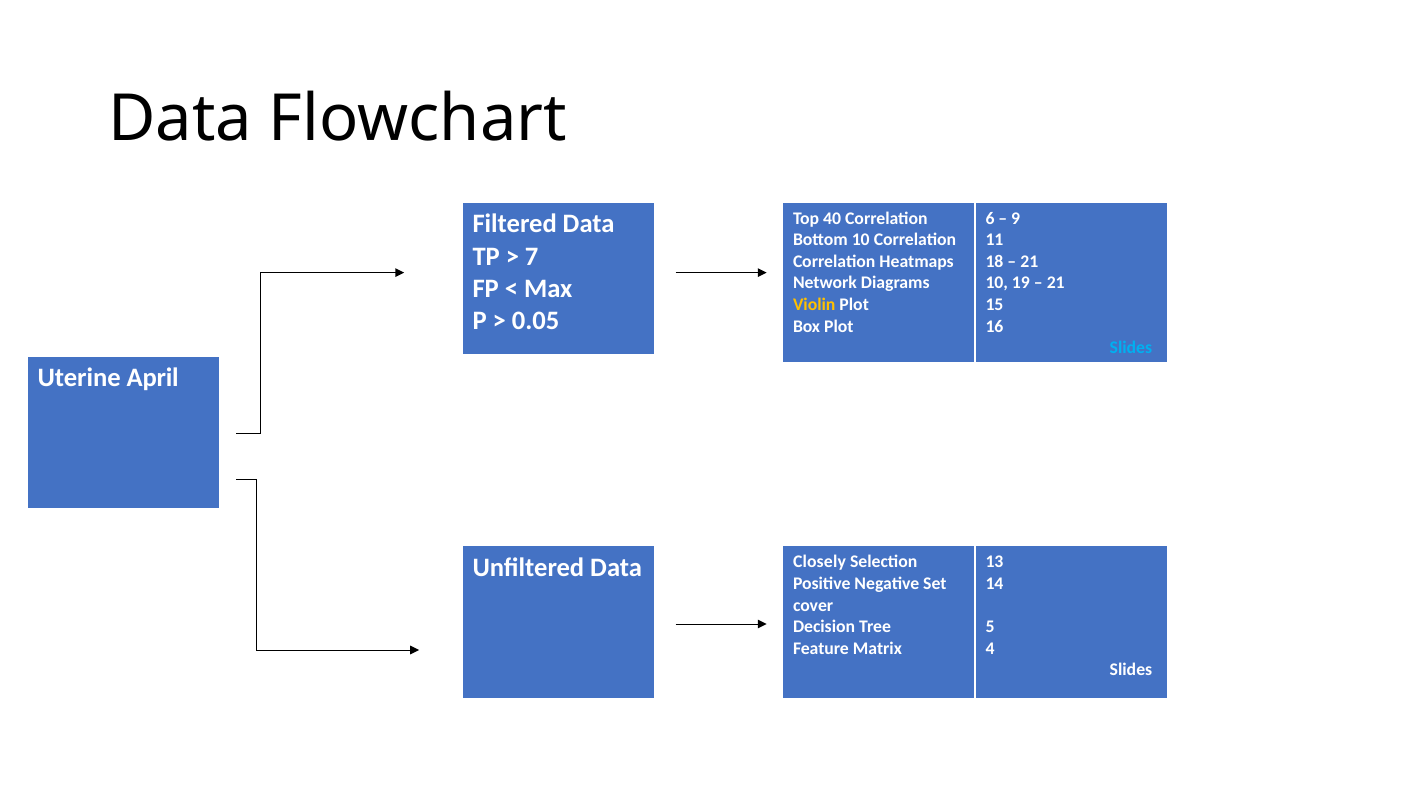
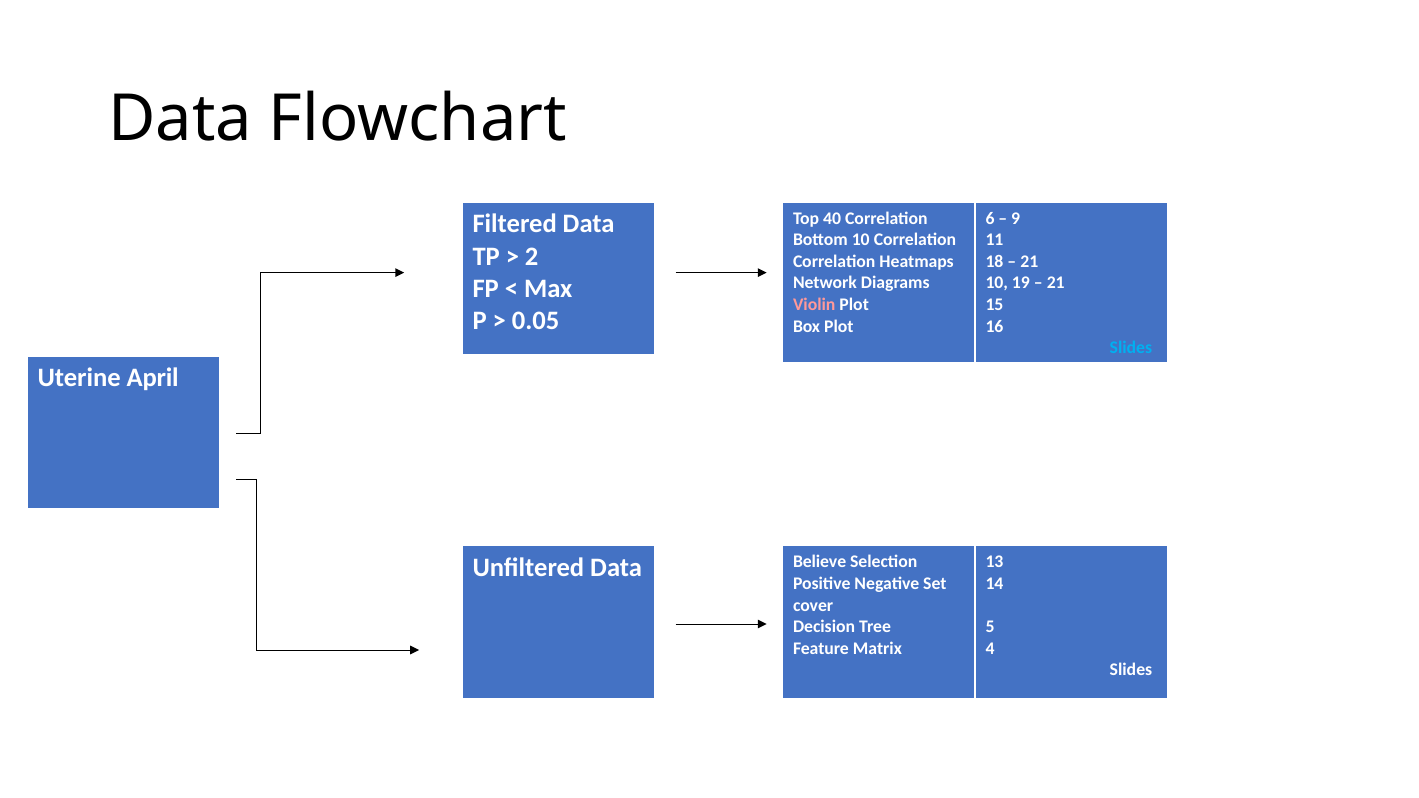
7: 7 -> 2 (532, 256)
Violin colour: yellow -> pink (814, 305)
Closely: Closely -> Believe (820, 562)
